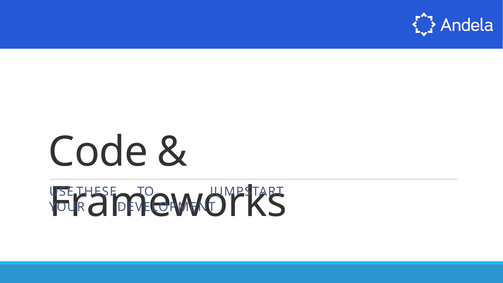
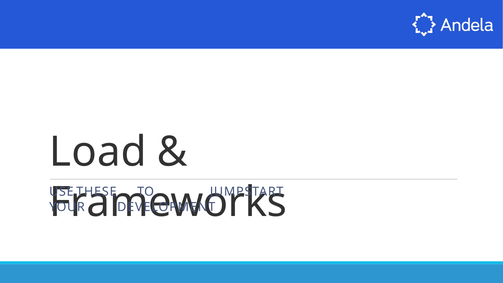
Code: Code -> Load (98, 152)
